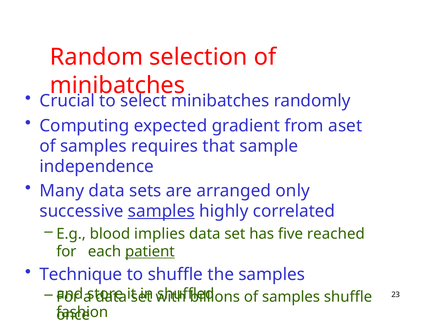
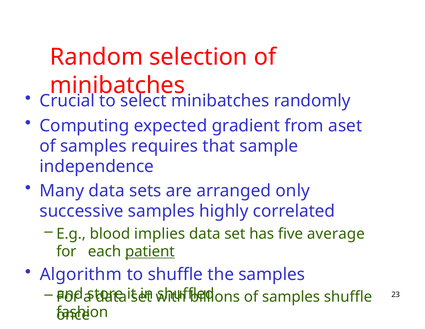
samples underline: present -> none (161, 211)
reached: reached -> average (336, 233)
Technique: Technique -> Algorithm (81, 274)
